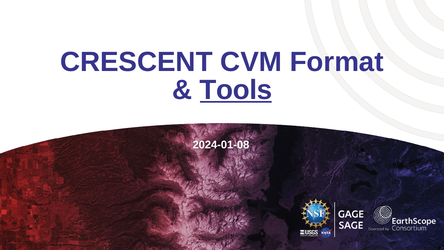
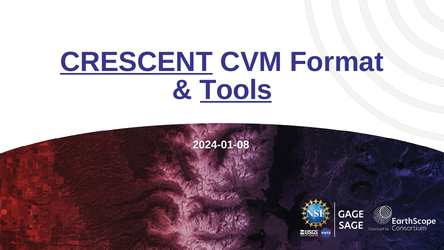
CRESCENT underline: none -> present (136, 62)
